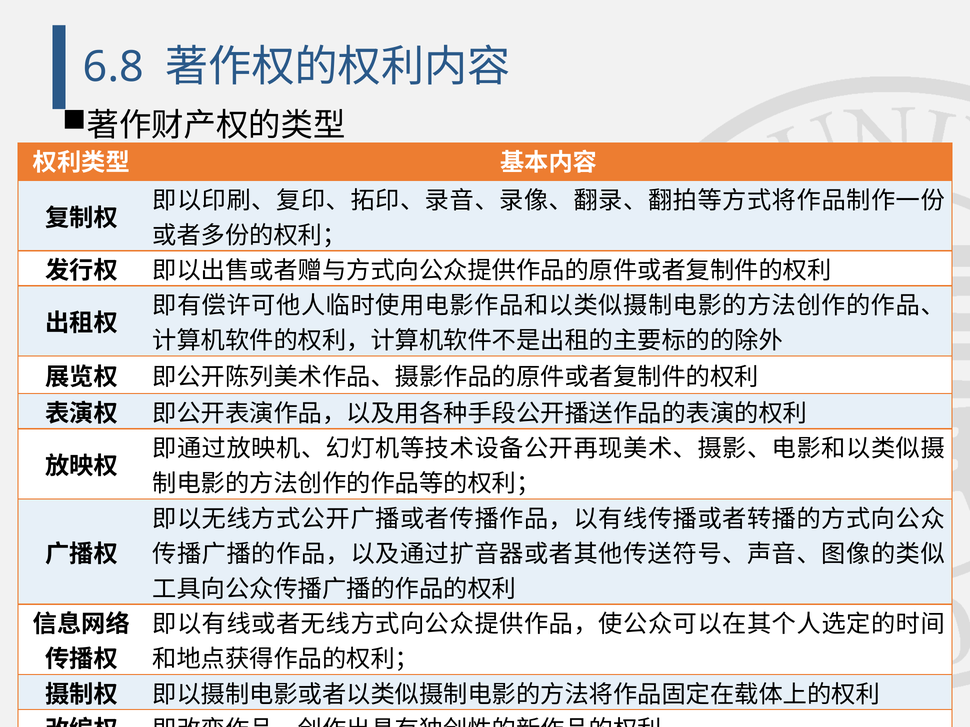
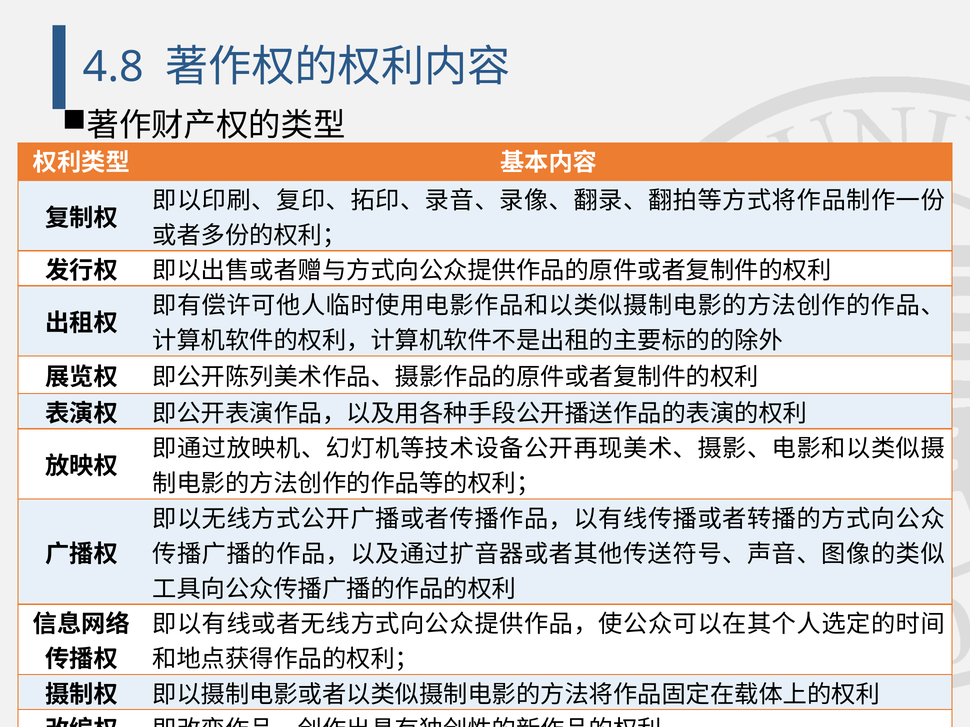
6.8: 6.8 -> 4.8 (113, 67)
